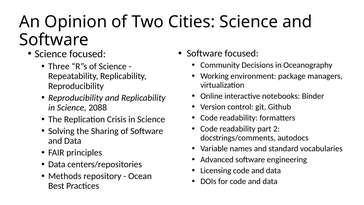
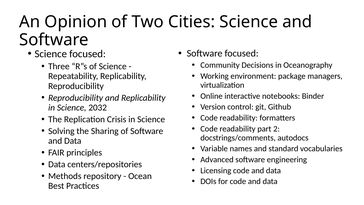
2088: 2088 -> 2032 (98, 108)
